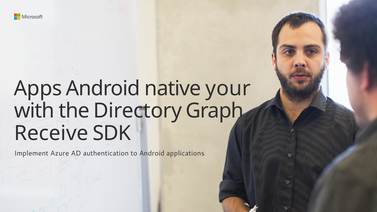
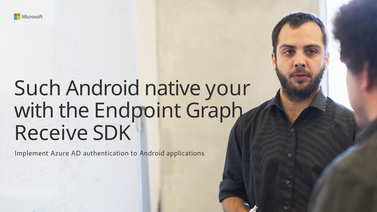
Apps: Apps -> Such (38, 88)
Directory: Directory -> Endpoint (138, 111)
